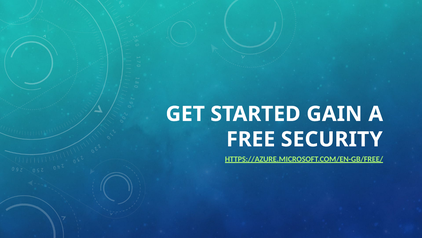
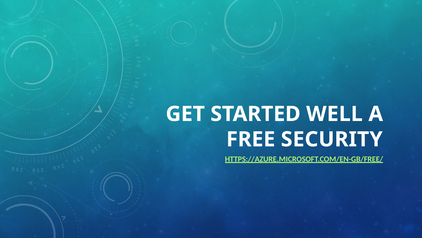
GAIN: GAIN -> WELL (334, 114)
